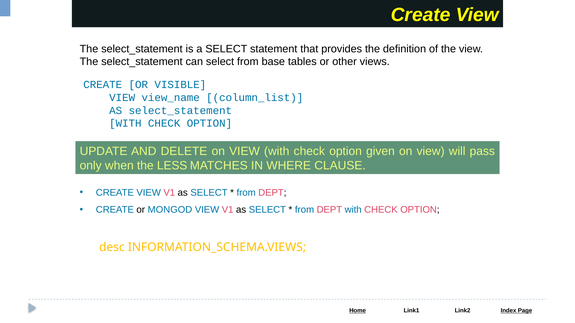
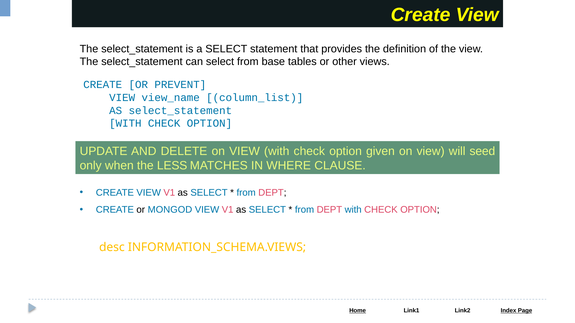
VISIBLE: VISIBLE -> PREVENT (180, 85)
pass: pass -> seed (482, 151)
